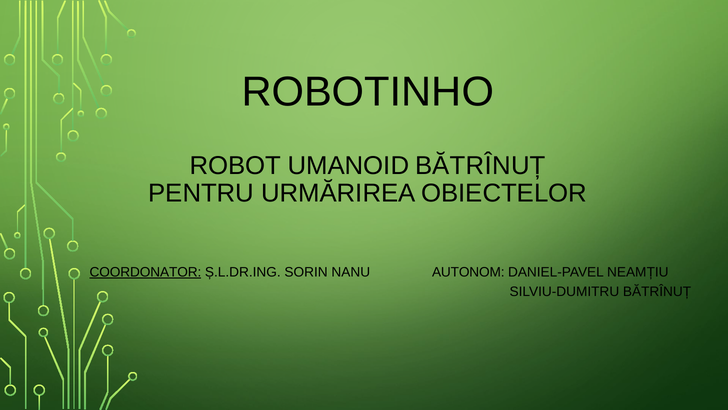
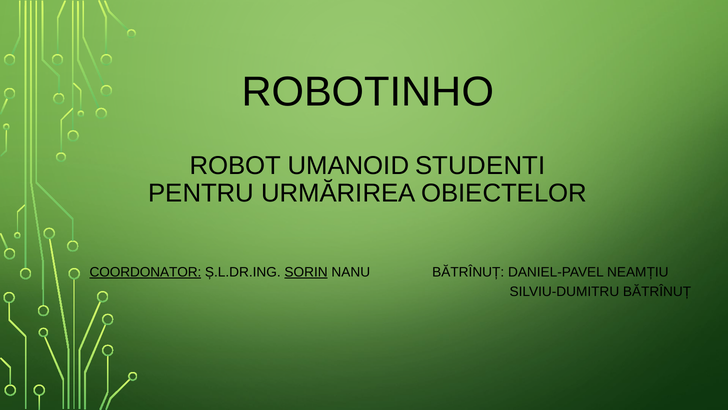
UMANOID BĂTRÎNUȚ: BĂTRÎNUȚ -> STUDENTI (480, 165)
SORIN underline: none -> present (306, 272)
NANU AUTONOM: AUTONOM -> BĂTRÎNUȚ (468, 272)
